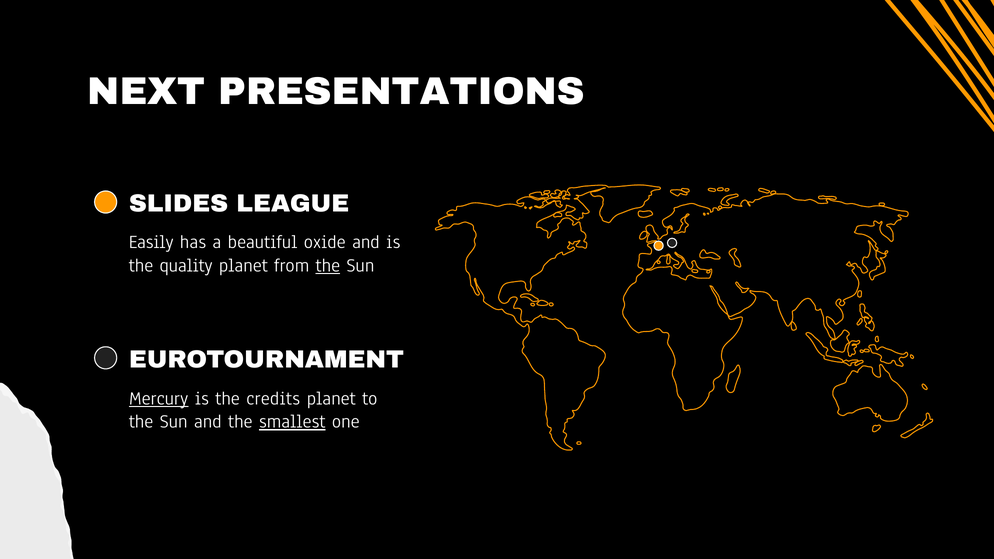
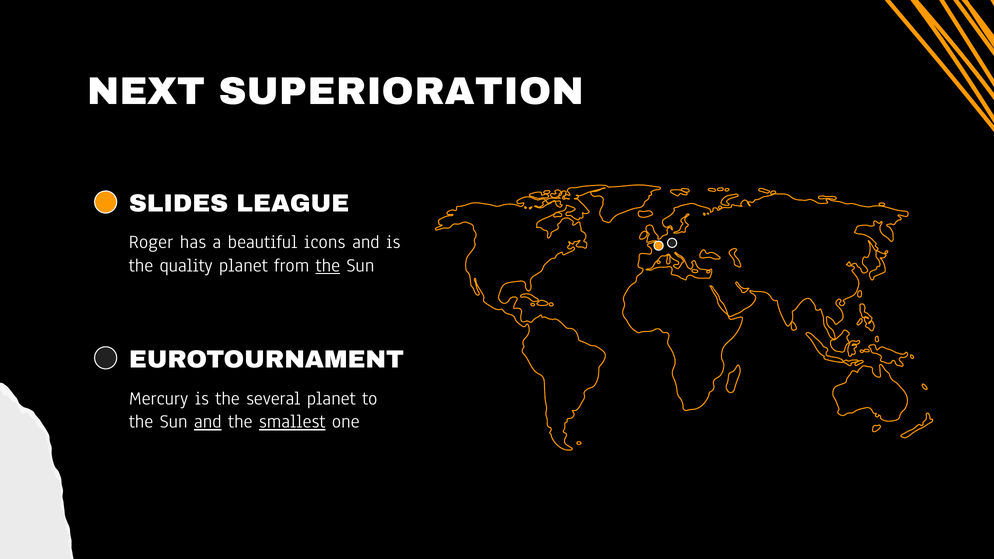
PRESENTATIONS: PRESENTATIONS -> SUPERIORATION (401, 92)
Easily: Easily -> Roger (151, 242)
oxide: oxide -> icons (325, 242)
Mercury underline: present -> none (159, 398)
credits: credits -> several (273, 398)
and underline: none -> present (208, 421)
